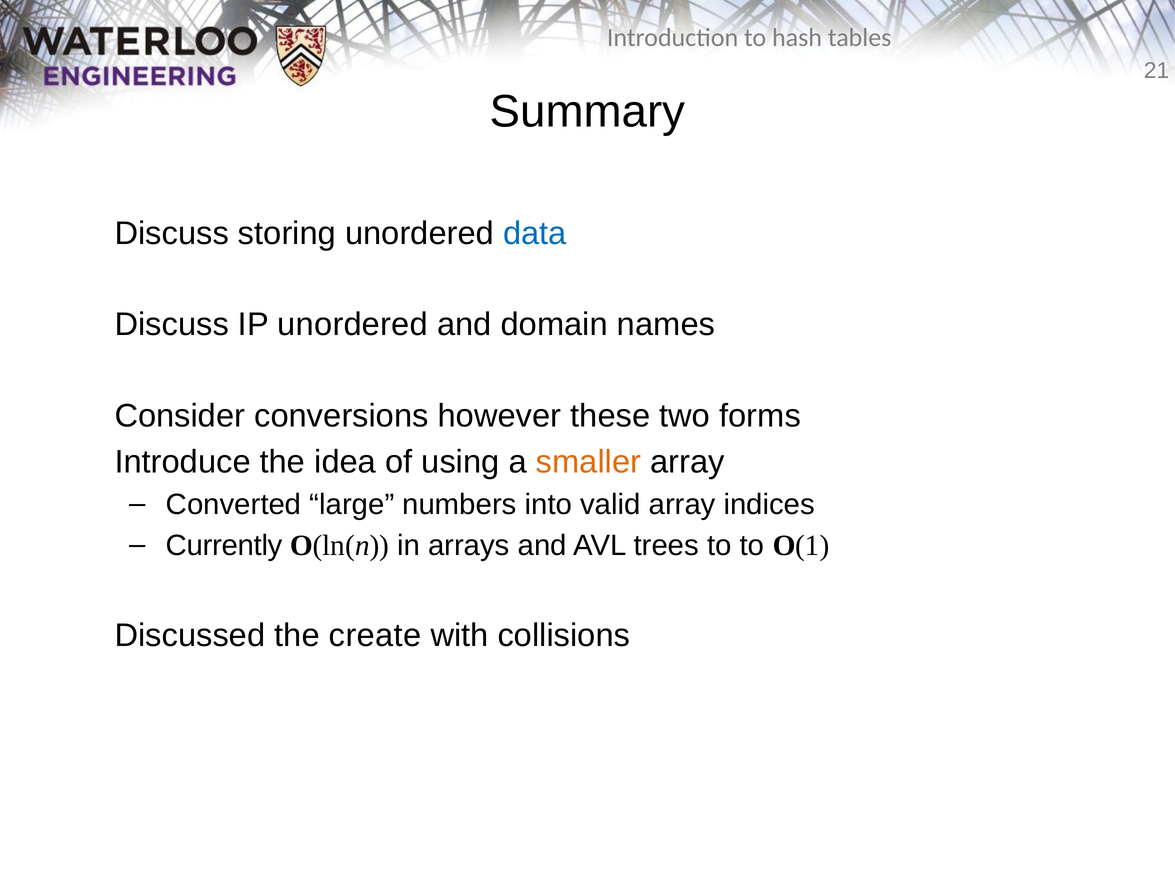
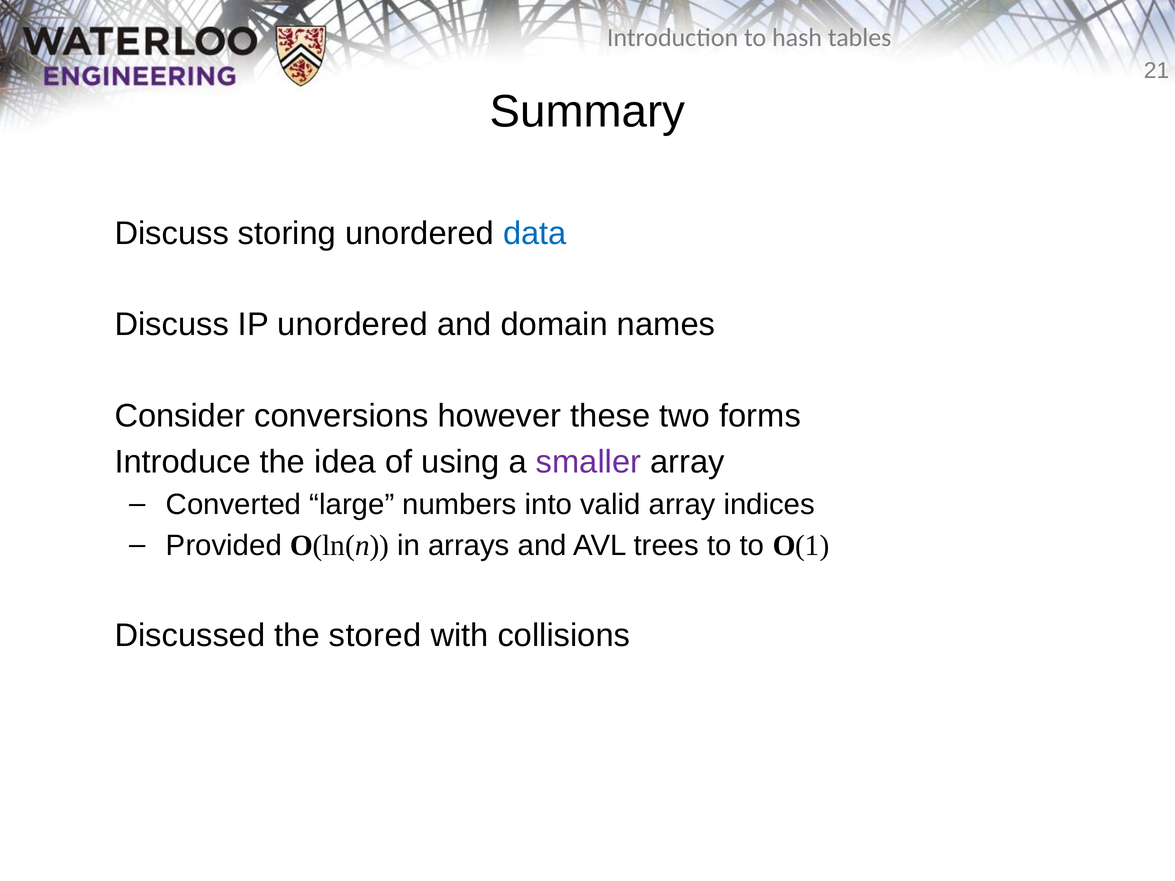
smaller colour: orange -> purple (588, 462)
Currently: Currently -> Provided (224, 546)
create: create -> stored (375, 636)
